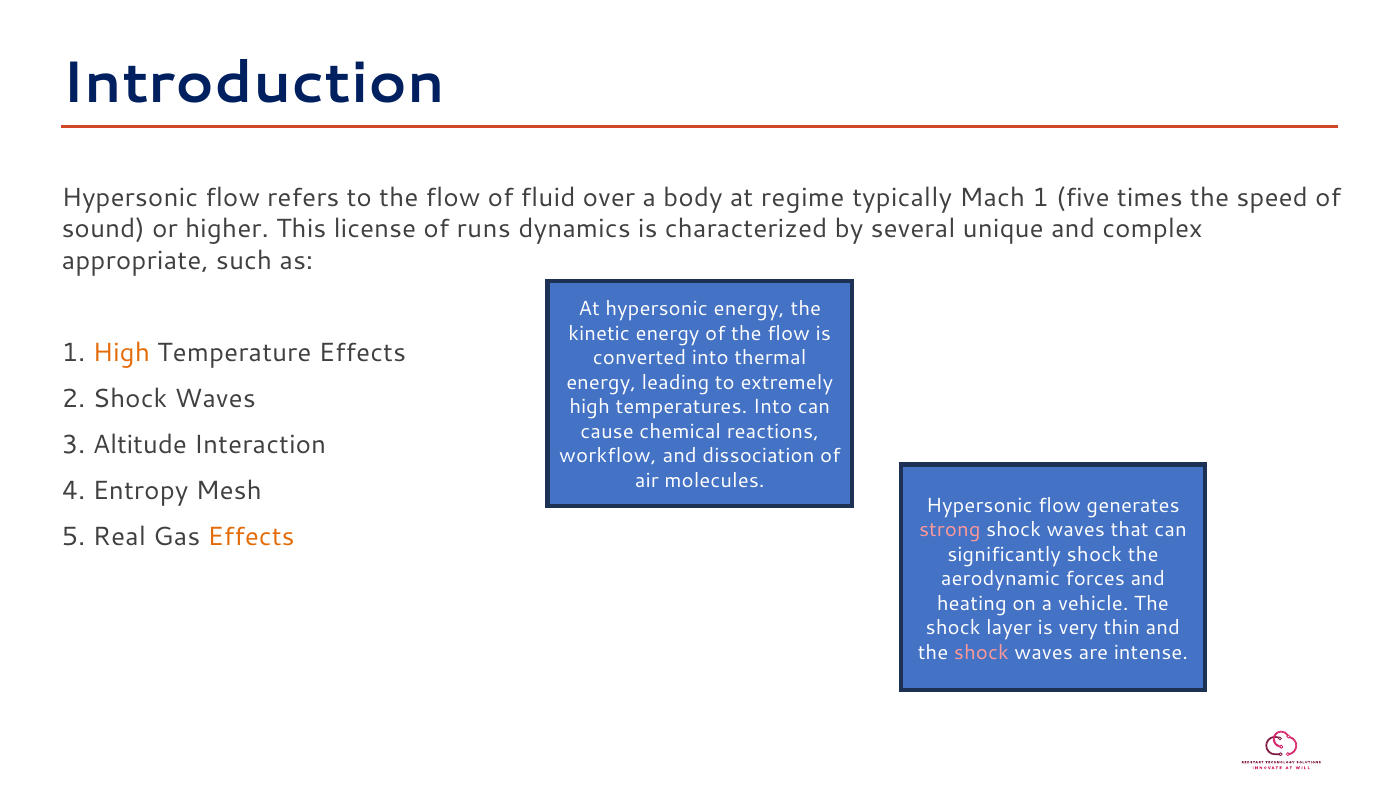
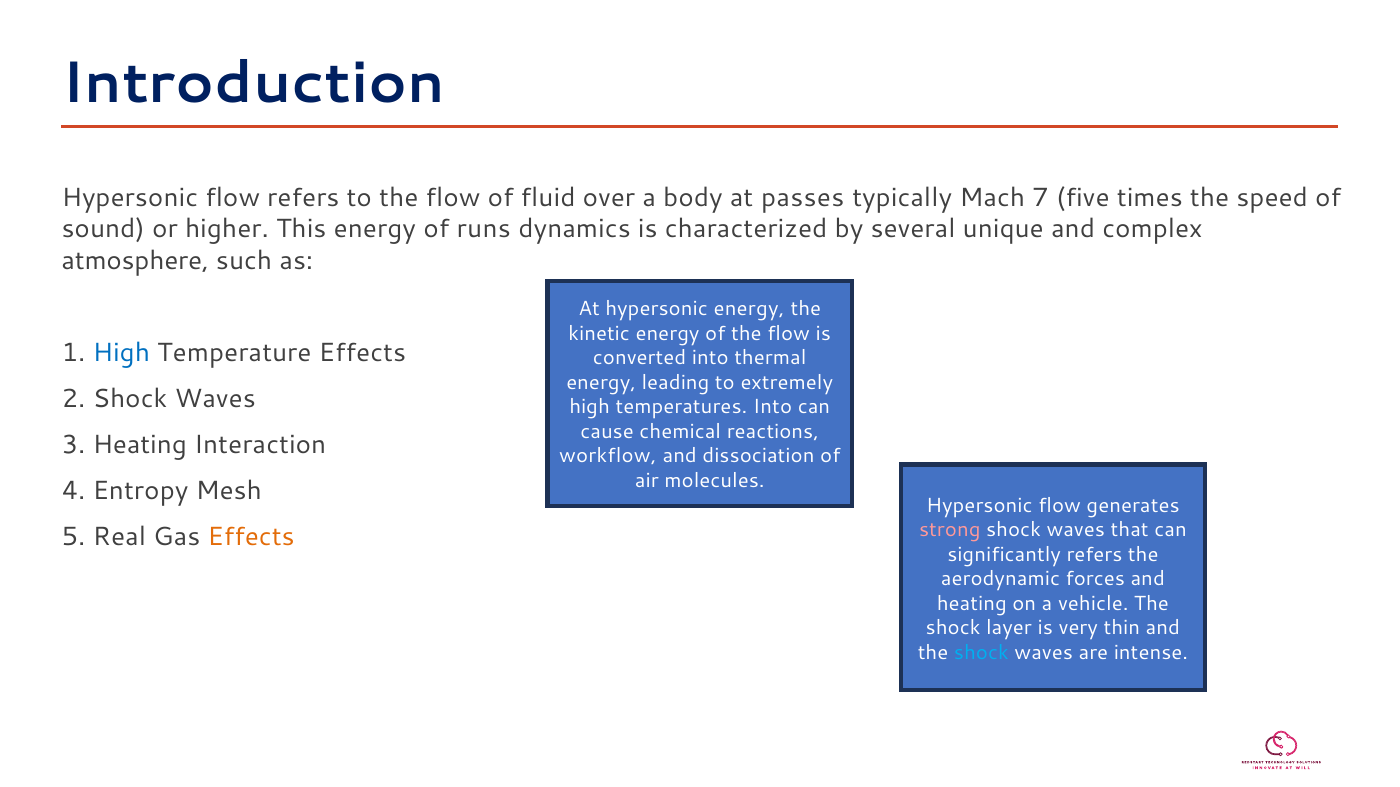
regime: regime -> passes (803, 198)
Mach 1: 1 -> 7 (1041, 198)
This license: license -> energy (375, 229)
appropriate: appropriate -> atmosphere (135, 261)
High colour: orange -> blue (121, 353)
3 Altitude: Altitude -> Heating (140, 445)
significantly shock: shock -> refers (1095, 555)
shock colour: pink -> light blue (981, 653)
